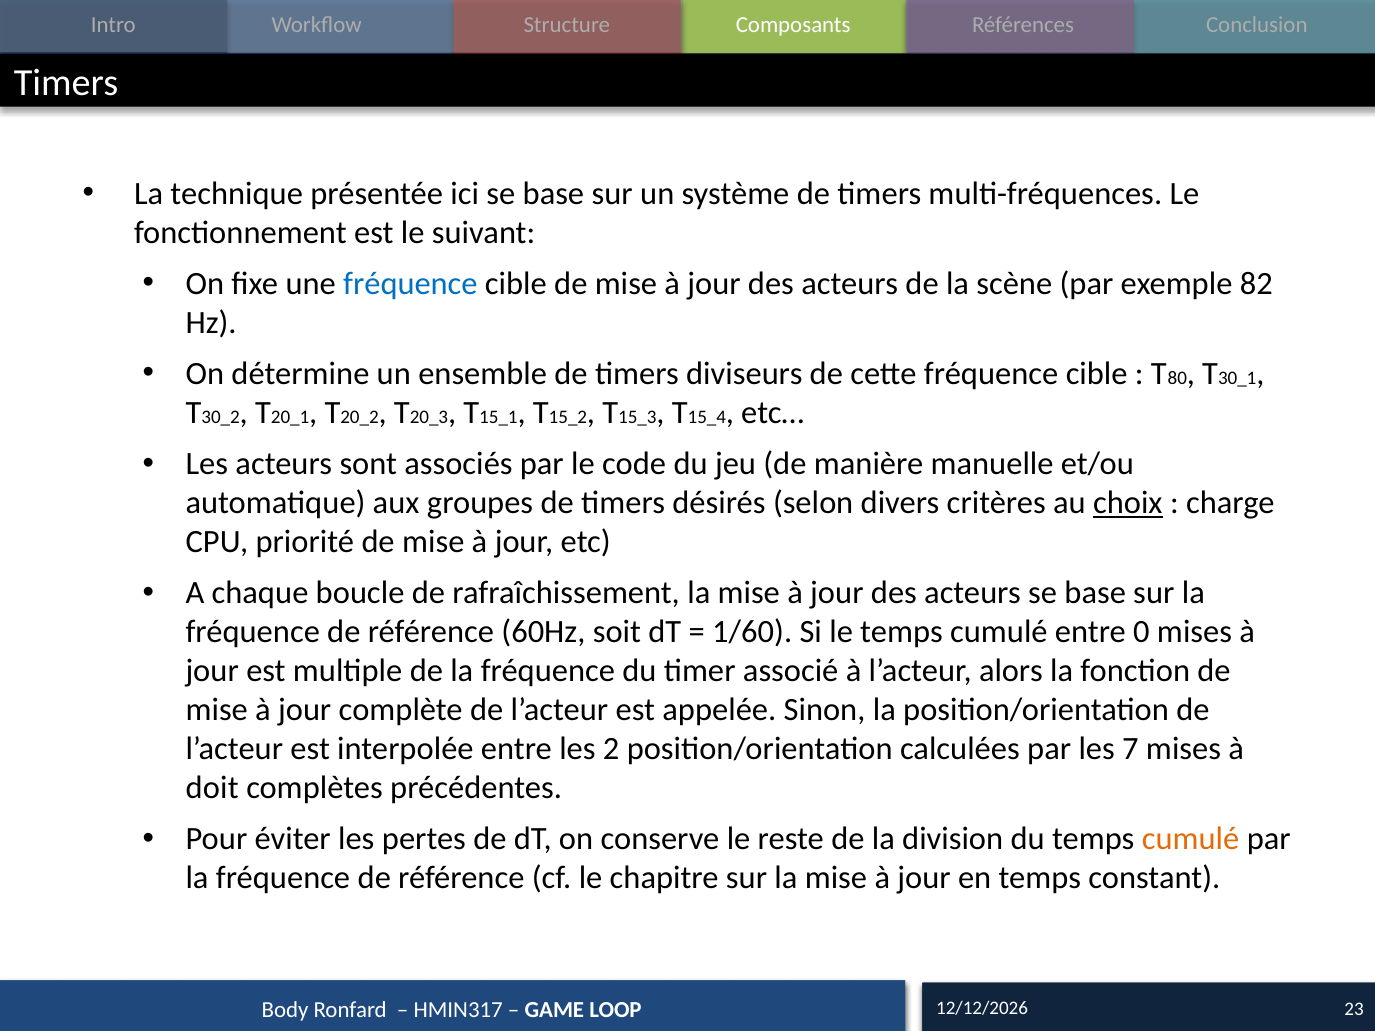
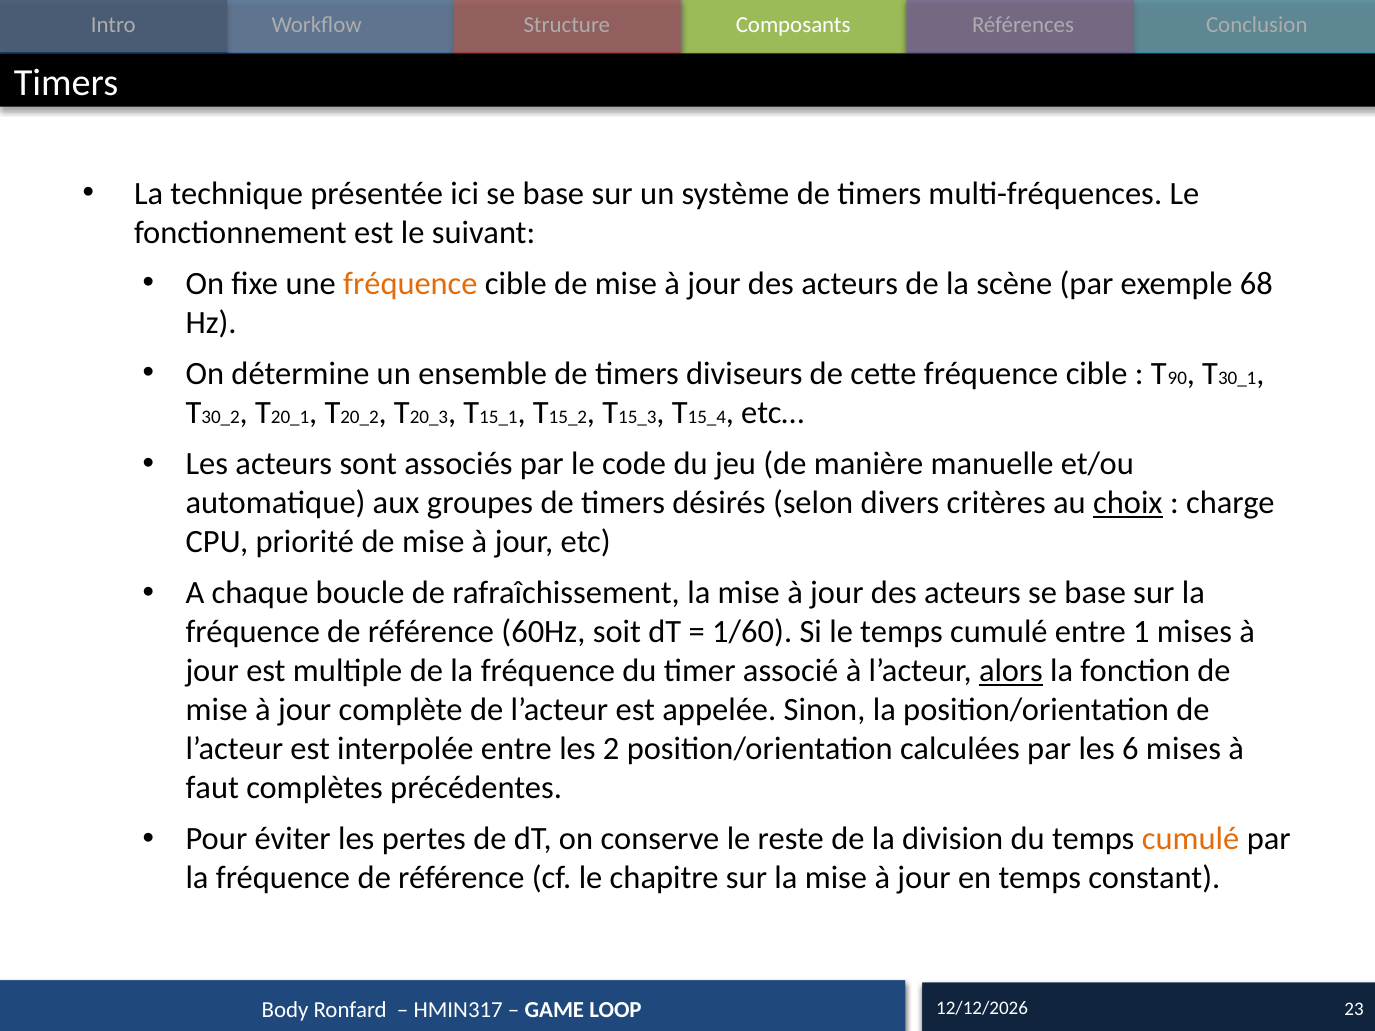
fréquence colour: blue -> orange (410, 284)
82: 82 -> 68 (1256, 284)
80: 80 -> 90 (1177, 378)
0: 0 -> 1 (1141, 632)
alors underline: none -> present (1011, 671)
7: 7 -> 6 (1130, 749)
doit: doit -> faut (212, 788)
